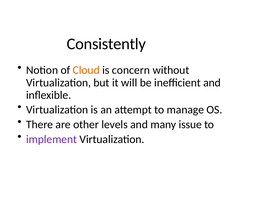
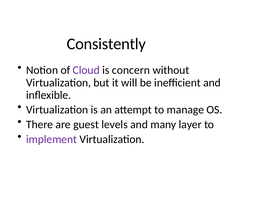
Cloud colour: orange -> purple (86, 70)
other: other -> guest (86, 125)
issue: issue -> layer (190, 125)
